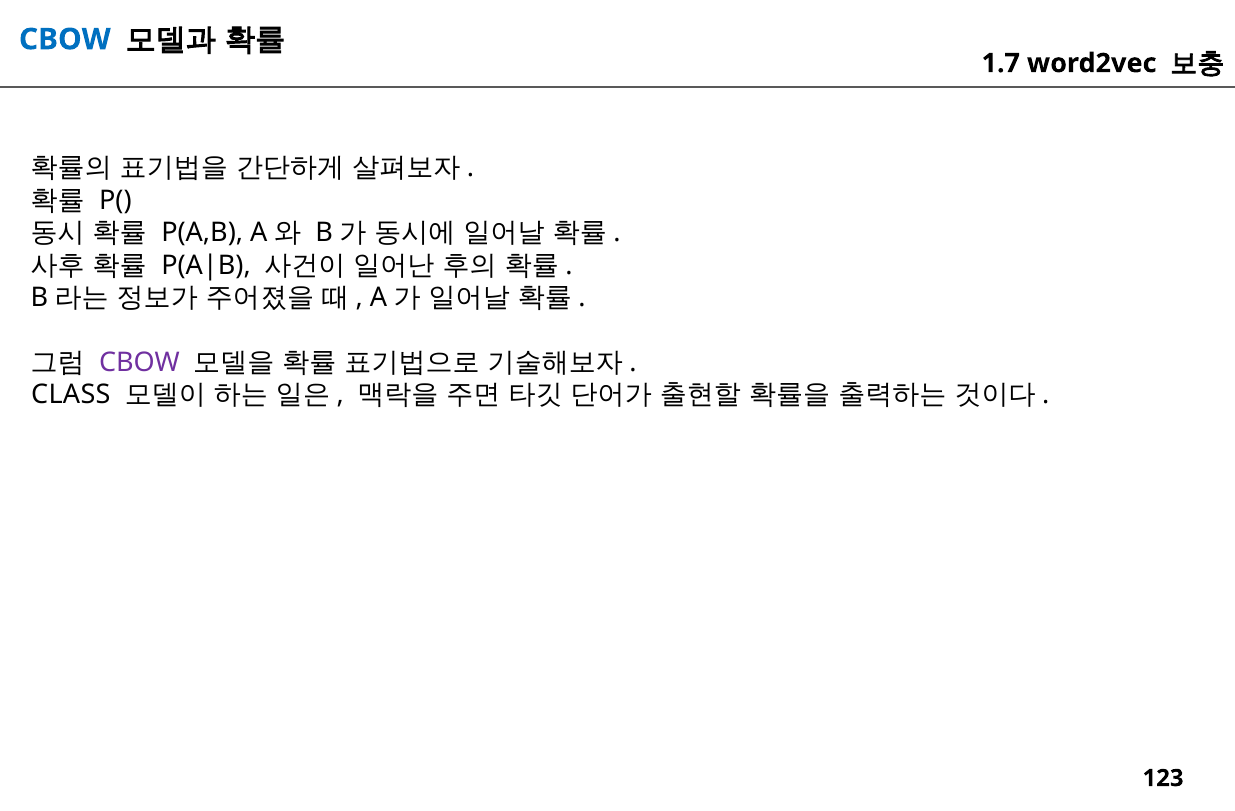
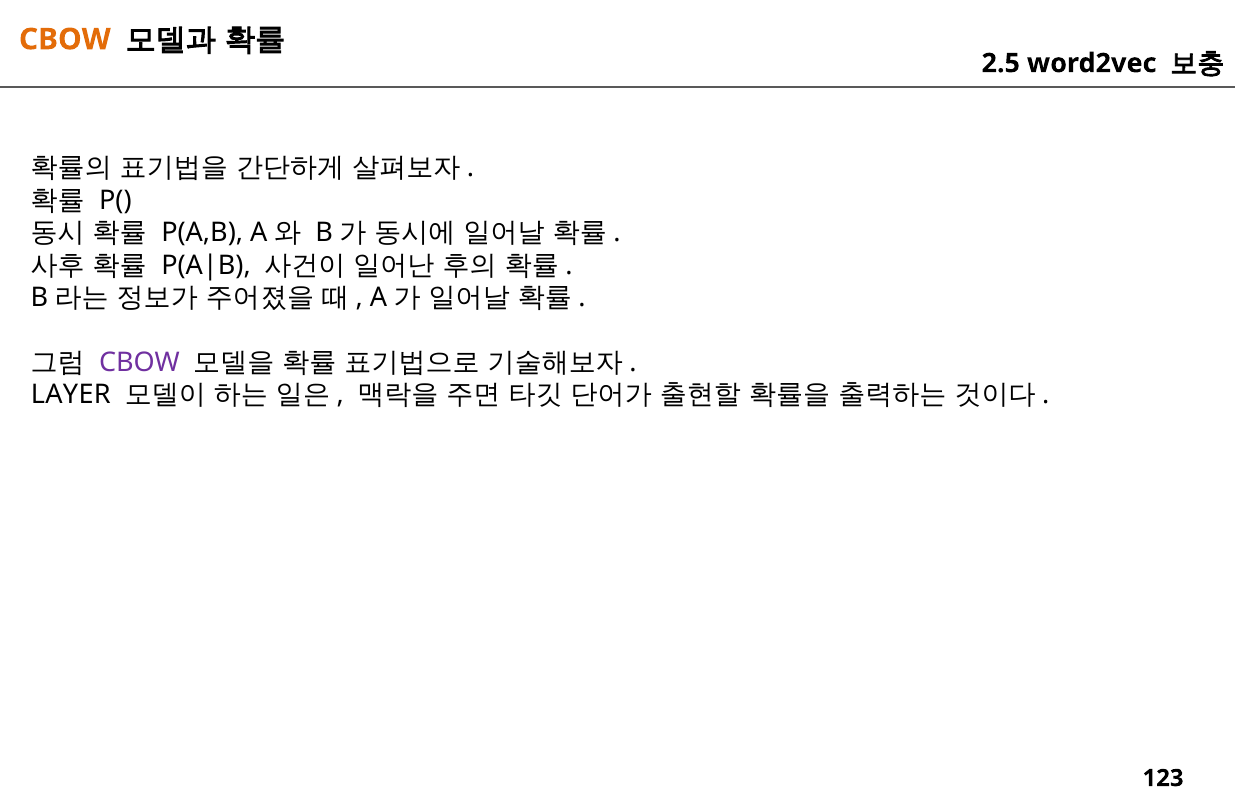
CBOW colour: blue -> orange (65, 39)
1.7: 1.7 -> 2.5 (1001, 63)
CLASS: CLASS -> LAYER (71, 395)
